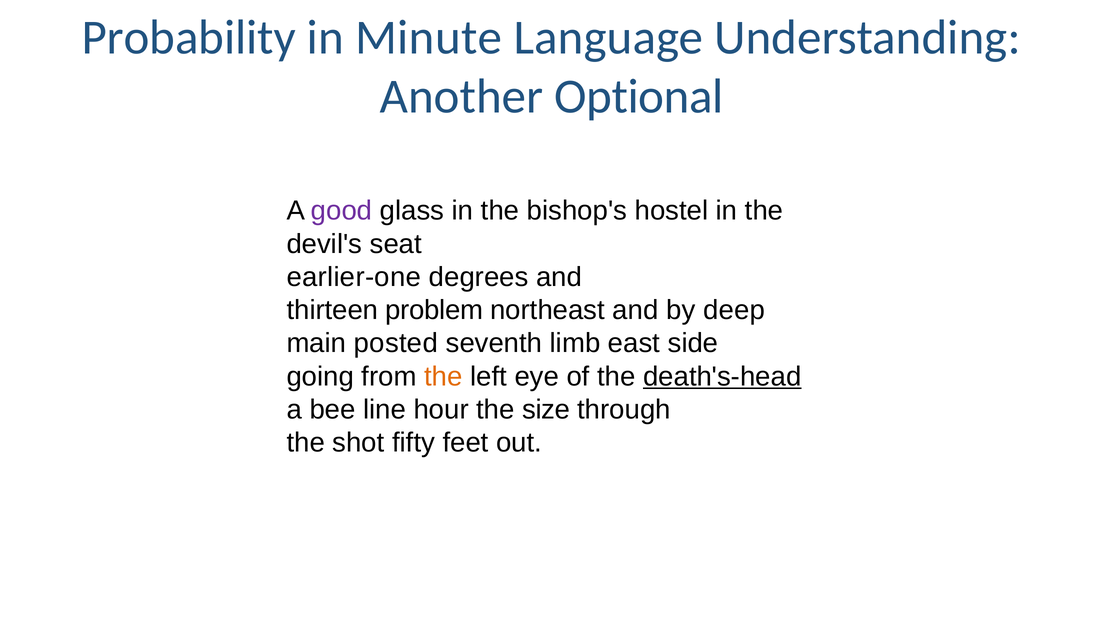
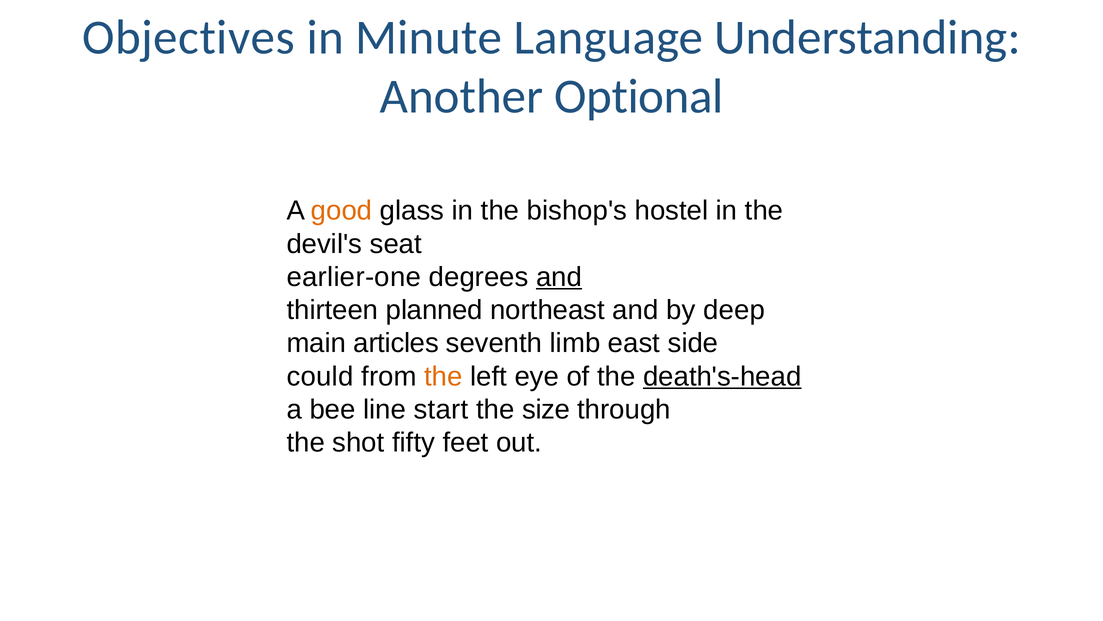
Probability: Probability -> Objectives (188, 37)
good colour: purple -> orange (342, 211)
and underline: none -> present (559, 277)
problem: problem -> planned (434, 310)
posted: posted -> articles (396, 343)
going: going -> could (320, 376)
hour: hour -> start (441, 409)
